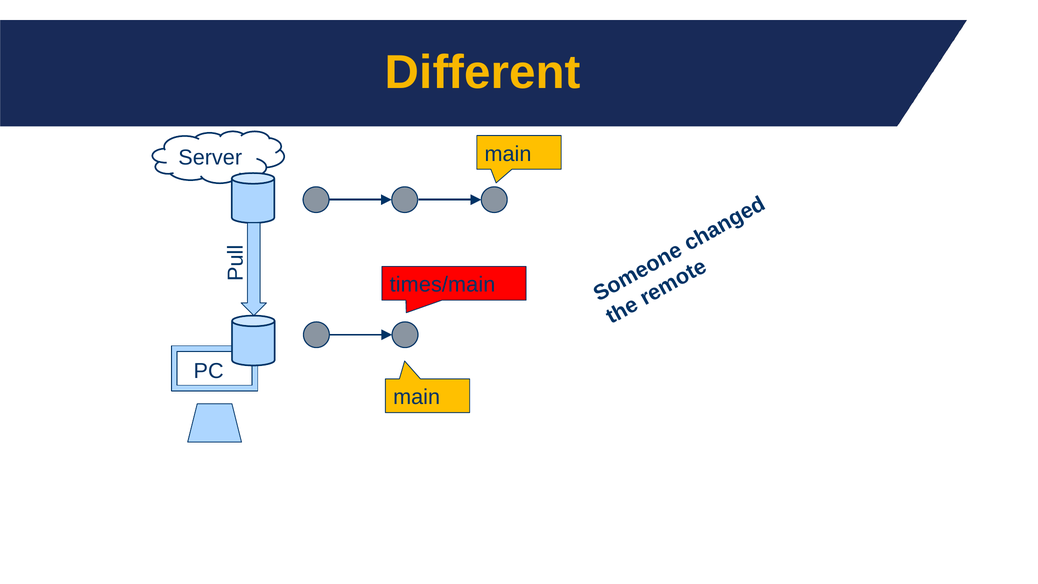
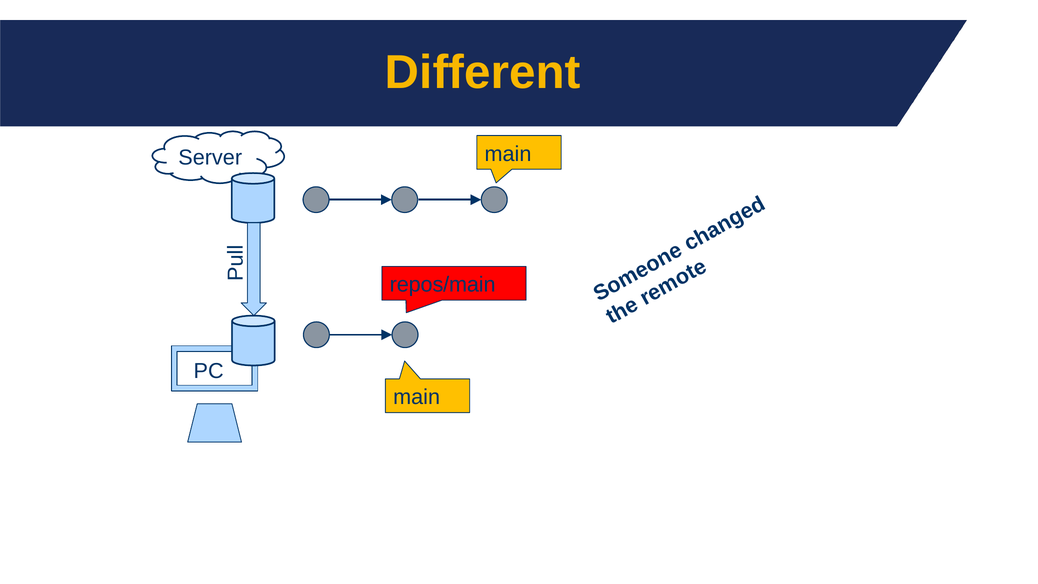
times/main: times/main -> repos/main (443, 285)
